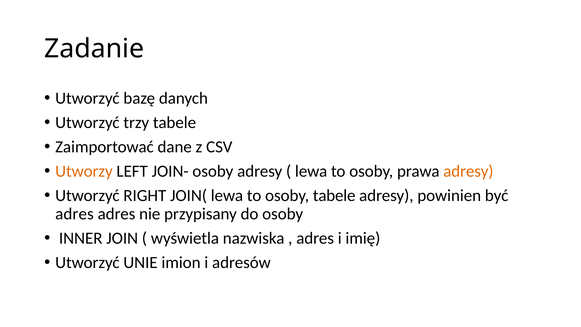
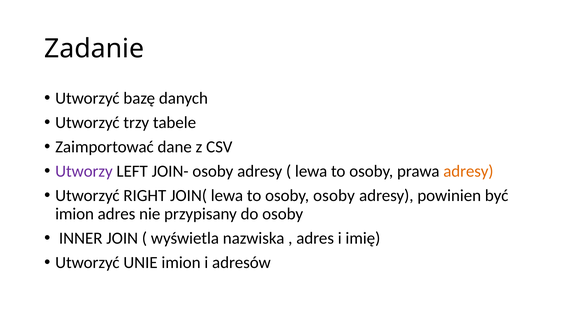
Utworzy colour: orange -> purple (84, 171)
osoby tabele: tabele -> osoby (334, 196)
adres: adres -> imion (75, 214)
